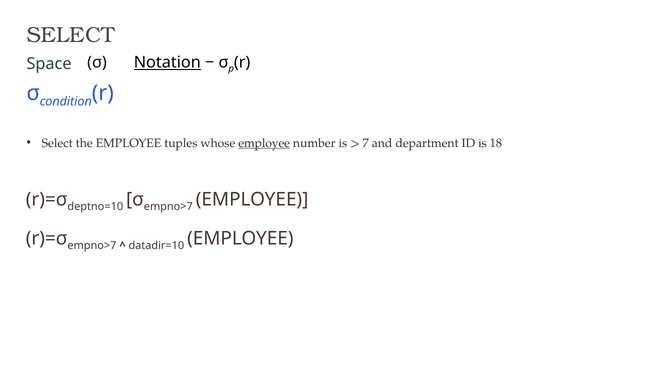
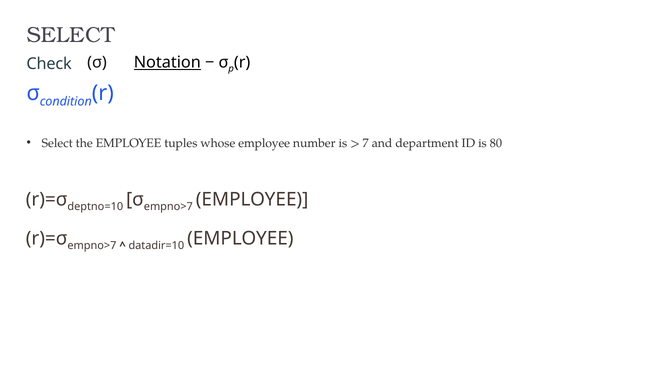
Space: Space -> Check (49, 64)
employee underline: present -> none (264, 143)
18: 18 -> 80 (496, 143)
